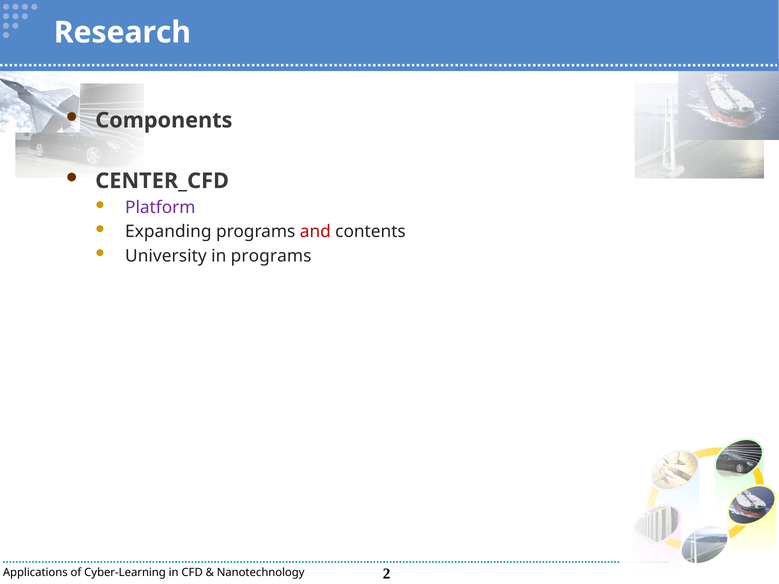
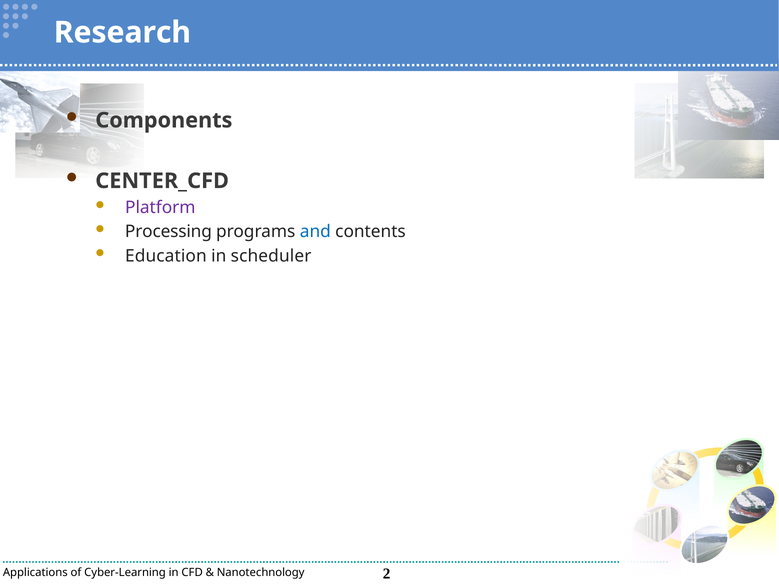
Expanding: Expanding -> Processing (168, 232)
and colour: red -> blue (315, 232)
University: University -> Education (166, 256)
in programs: programs -> scheduler (271, 256)
